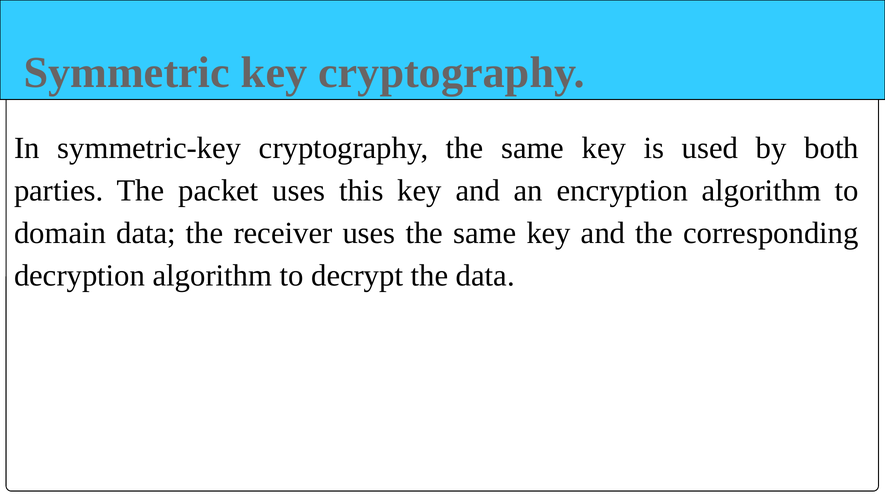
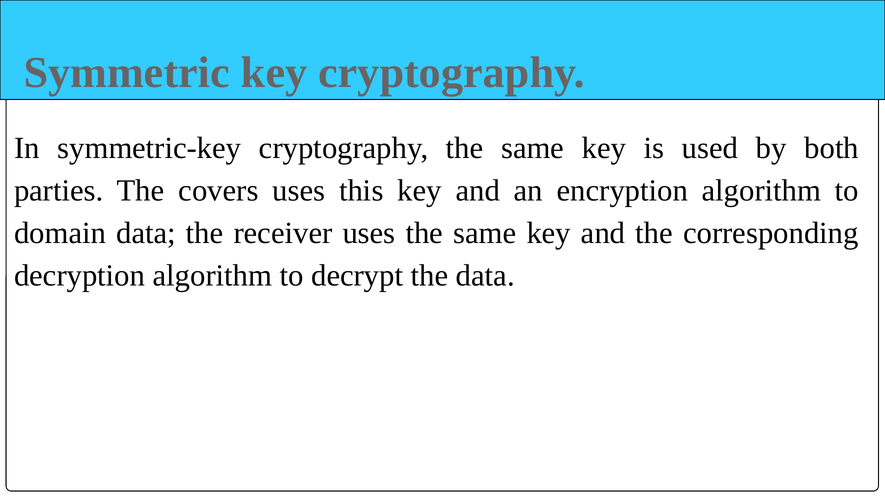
packet: packet -> covers (219, 191)
